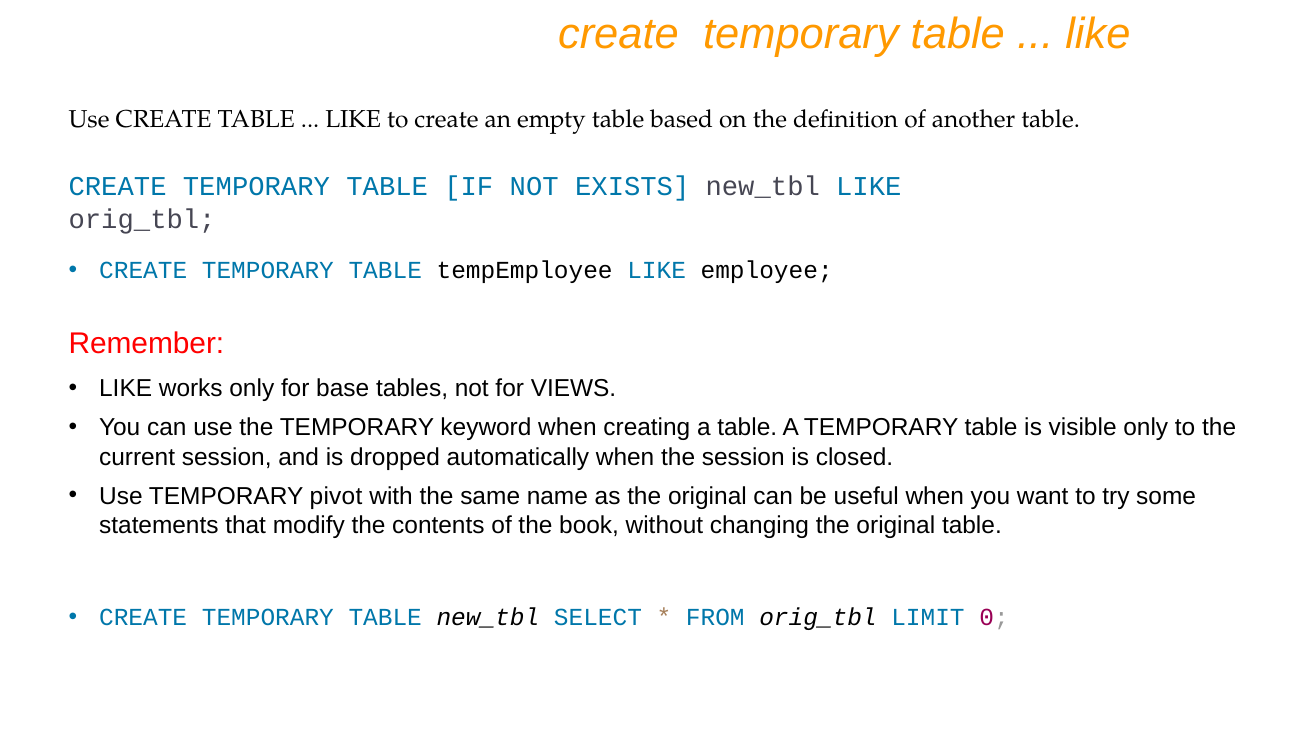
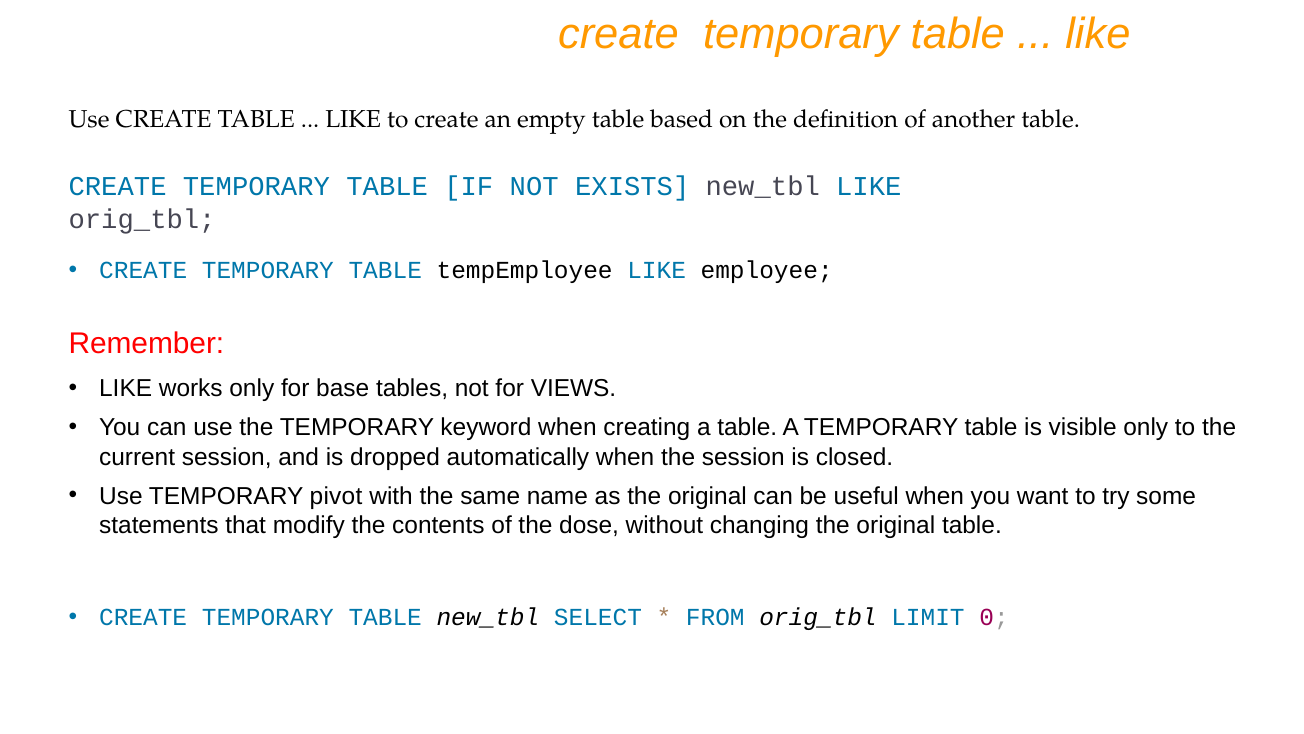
book: book -> dose (589, 525)
